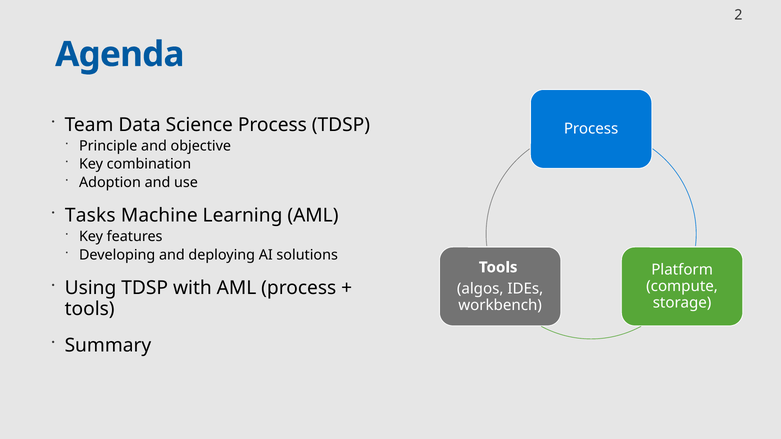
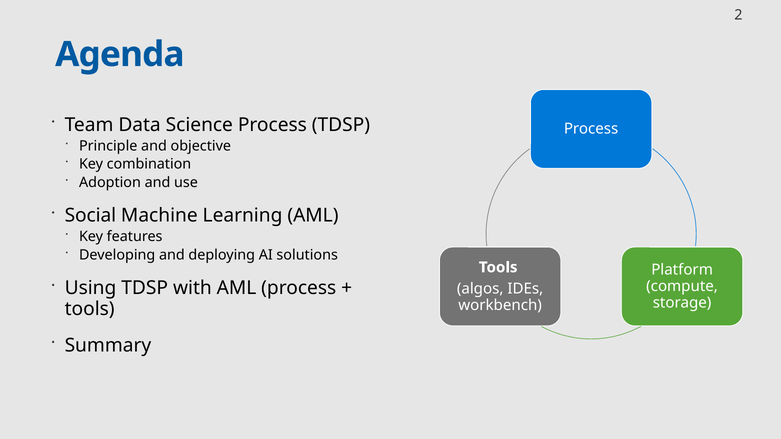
Tasks: Tasks -> Social (90, 216)
